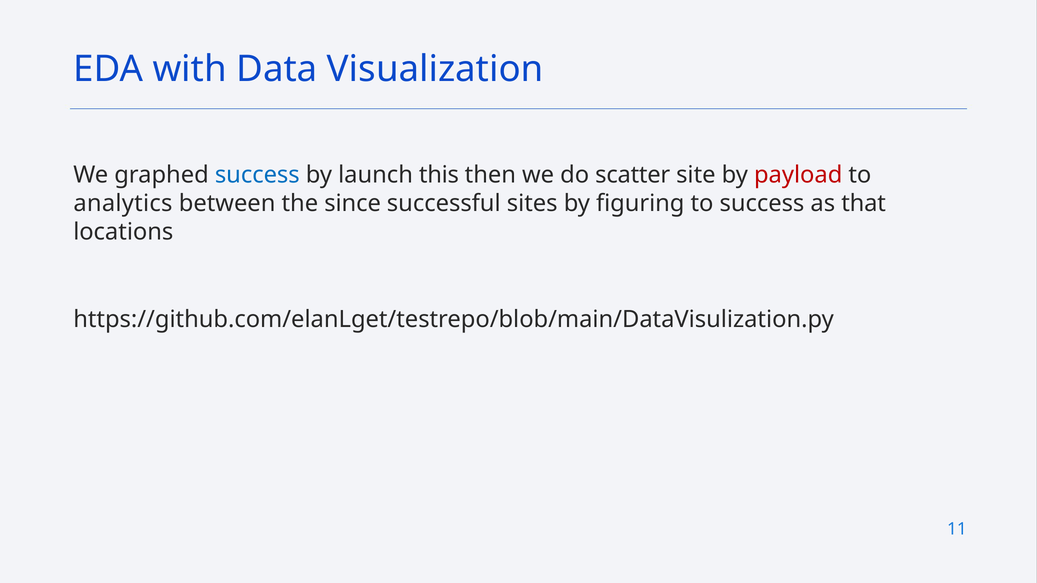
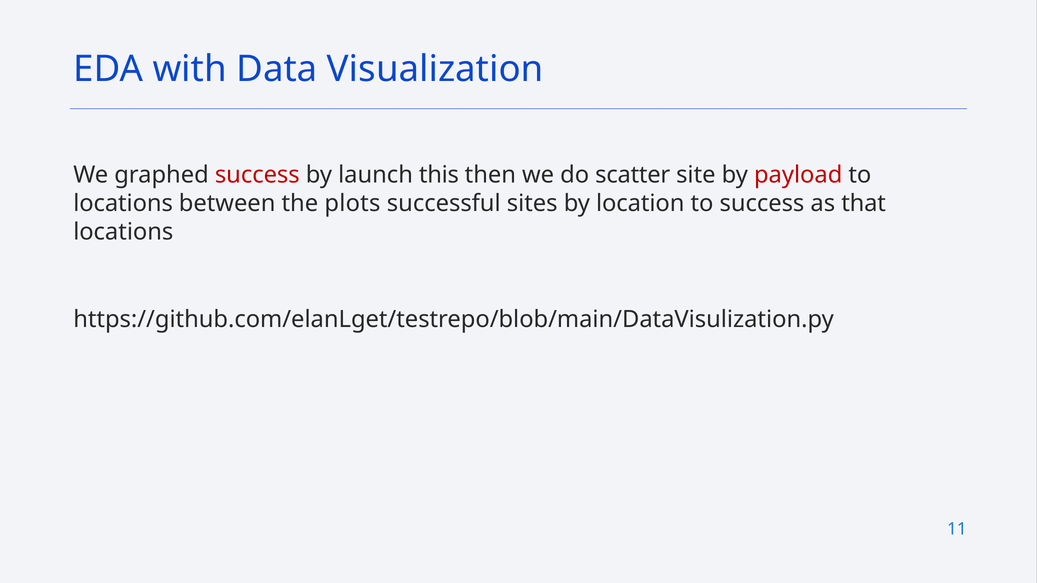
success colour: blue -> red (257, 175)
analytics: analytics -> locations (123, 204)
since: since -> plots (352, 204)
figuring: figuring -> location (640, 204)
